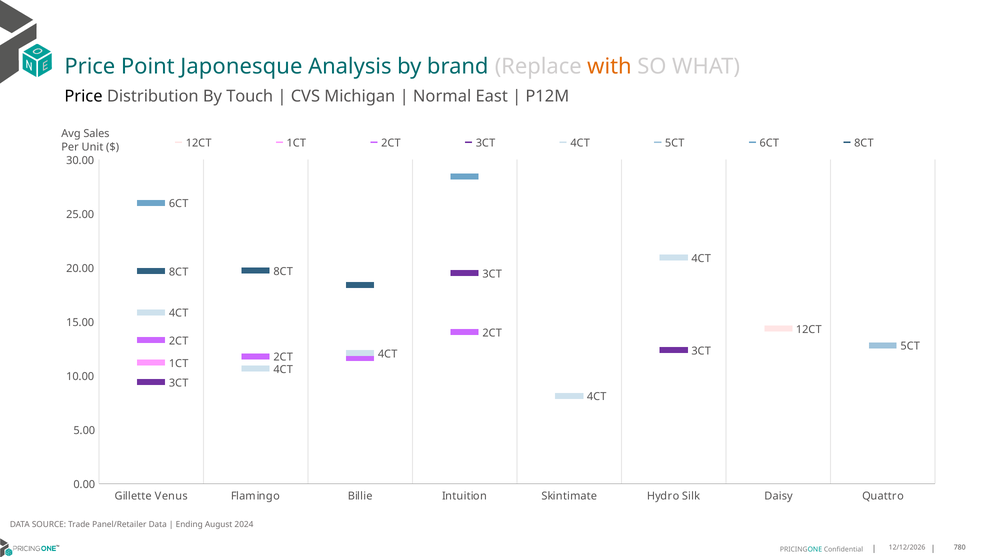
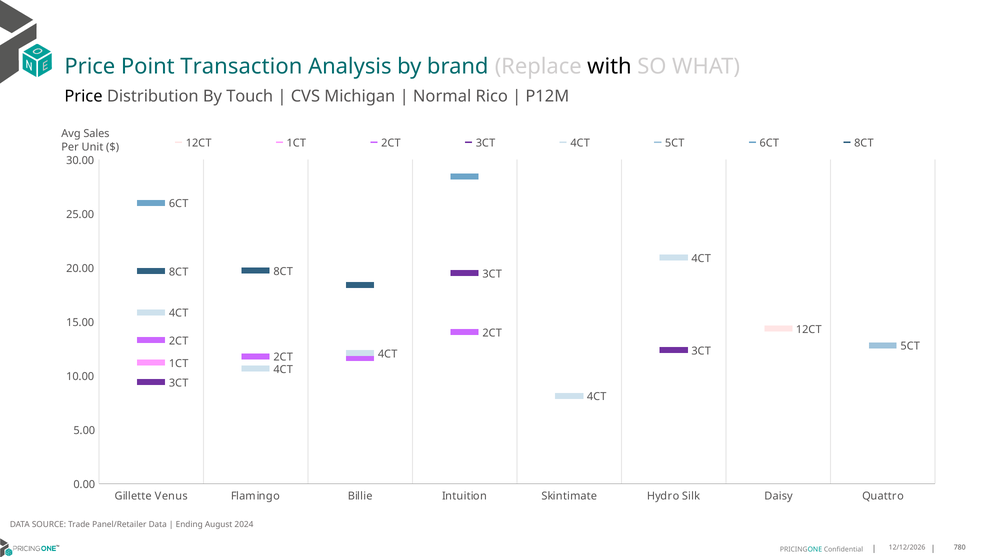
Japonesque: Japonesque -> Transaction (241, 67)
with colour: orange -> black (609, 67)
East: East -> Rico (492, 97)
